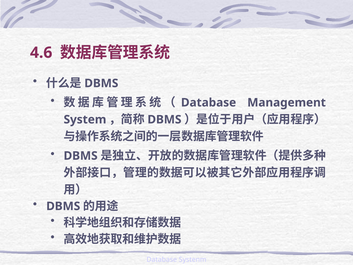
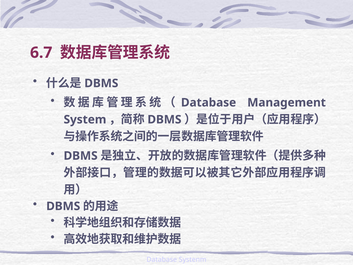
4.6: 4.6 -> 6.7 (41, 53)
